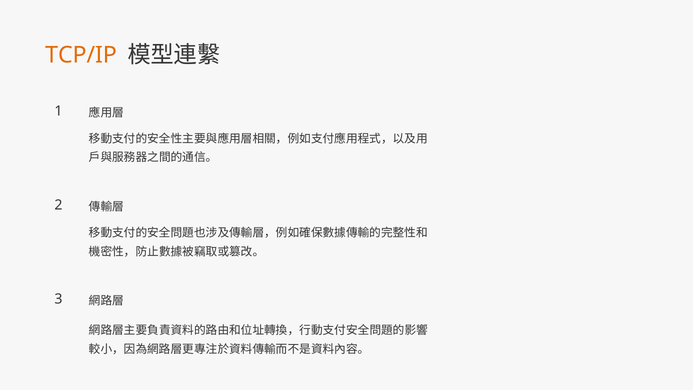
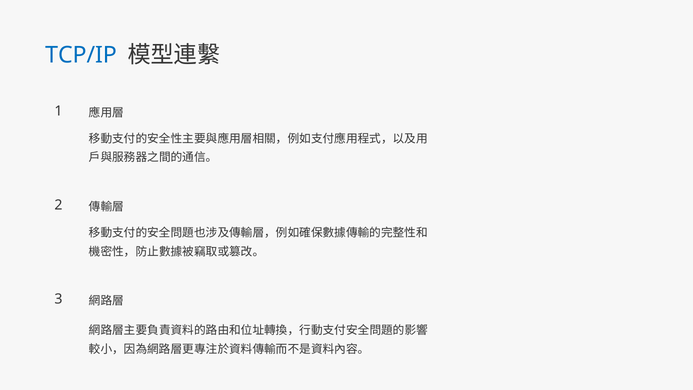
TCP/IP colour: orange -> blue (81, 55)
